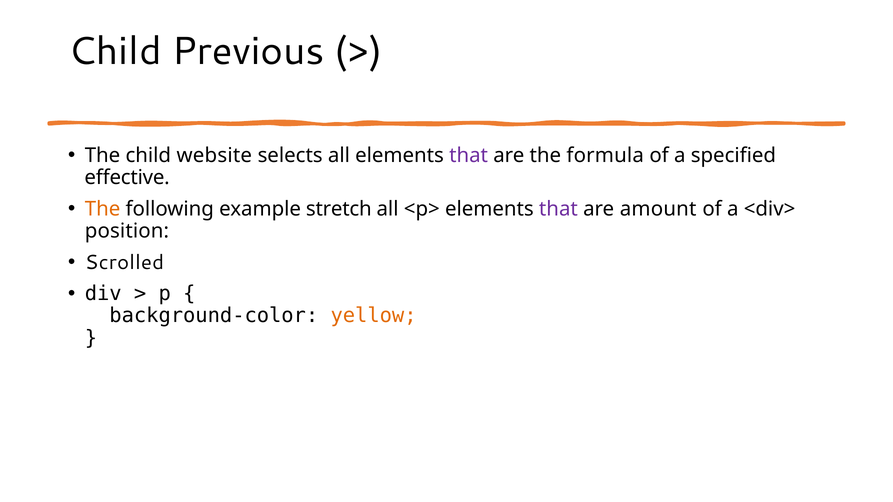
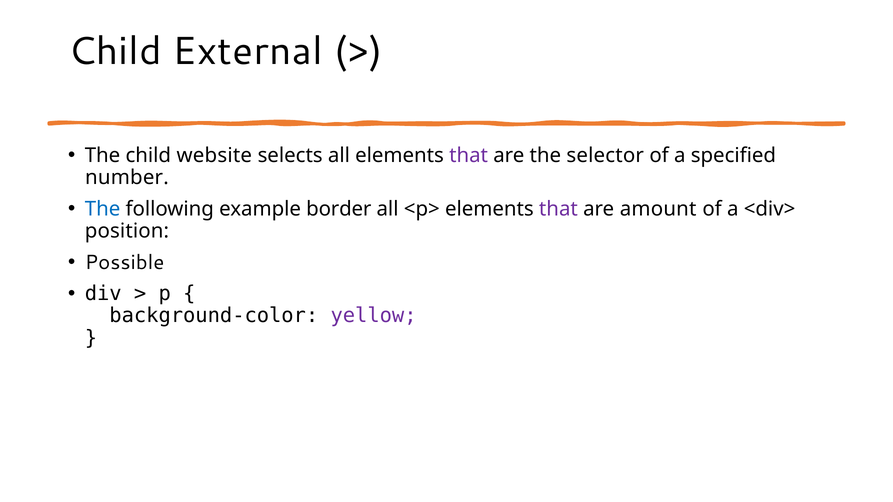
Previous: Previous -> External (248, 52)
formula: formula -> selector (605, 156)
effective: effective -> number (127, 178)
The colour: orange -> blue (103, 209)
stretch: stretch -> border (339, 209)
Scrolled: Scrolled -> Possible (125, 262)
yellow colour: orange -> purple (374, 316)
